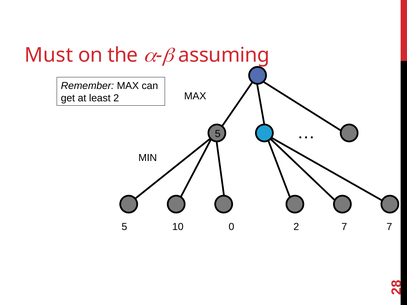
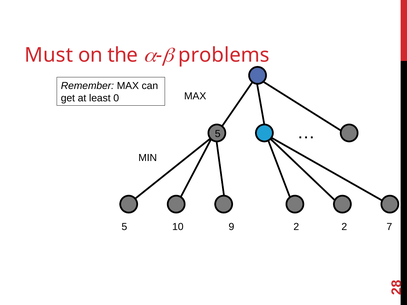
assuming: assuming -> problems (224, 55)
least 2: 2 -> 0 (116, 98)
0: 0 -> 9 (231, 227)
2 7: 7 -> 2 (344, 227)
